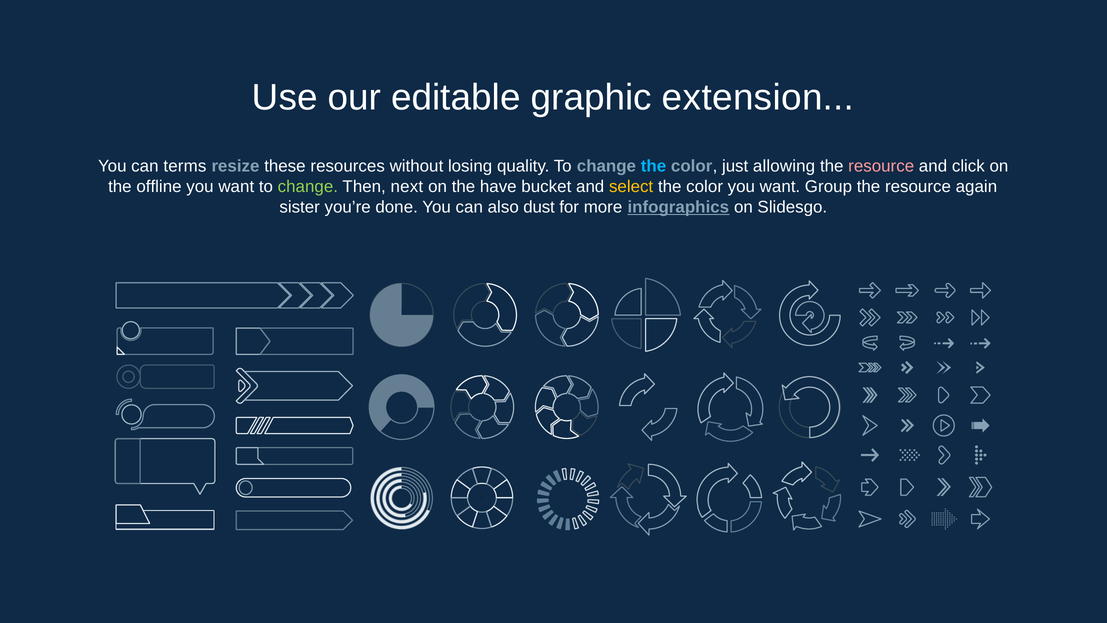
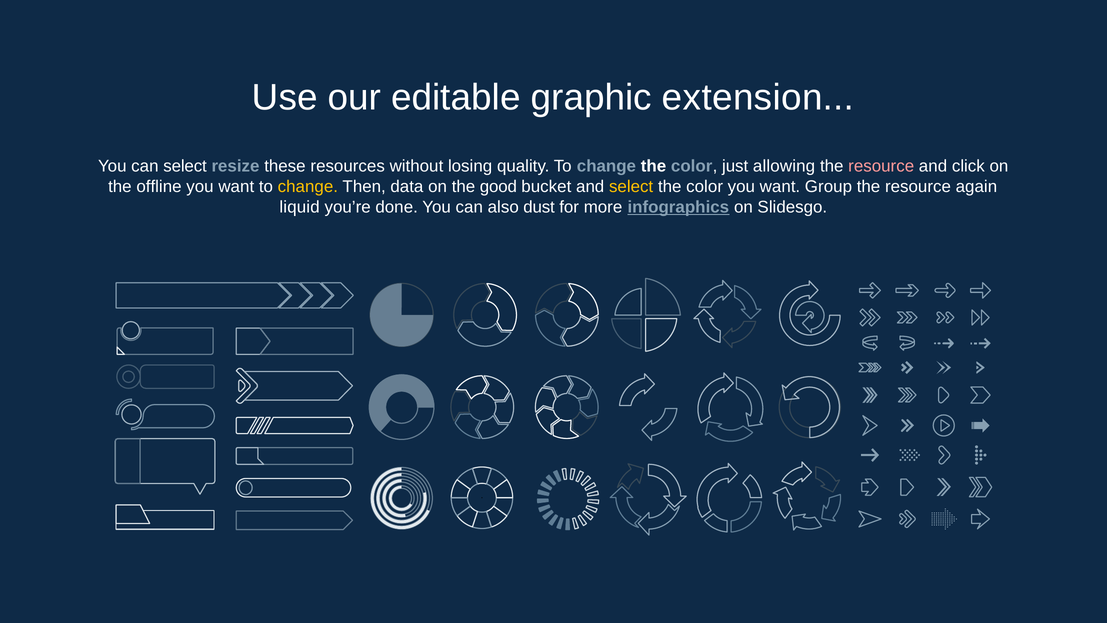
can terms: terms -> select (185, 166)
the colour: light blue -> white (653, 166)
change colour: light green -> yellow (308, 187)
next: next -> data (407, 187)
have: have -> good (498, 187)
sister: sister -> liquid (300, 207)
